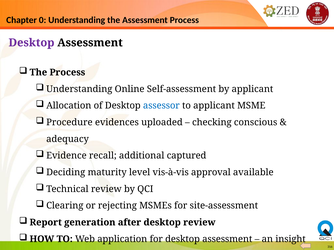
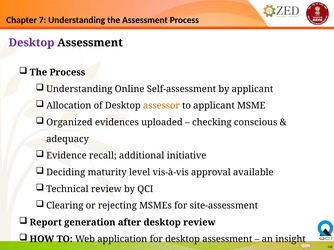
0: 0 -> 7 (43, 20)
assessor colour: blue -> orange (161, 106)
Procedure: Procedure -> Organized (69, 123)
captured: captured -> initiative (187, 156)
